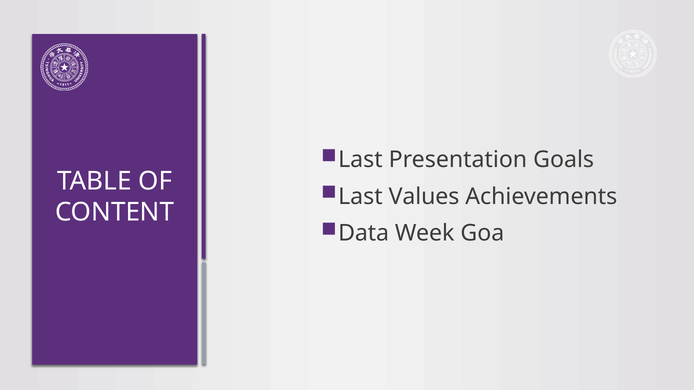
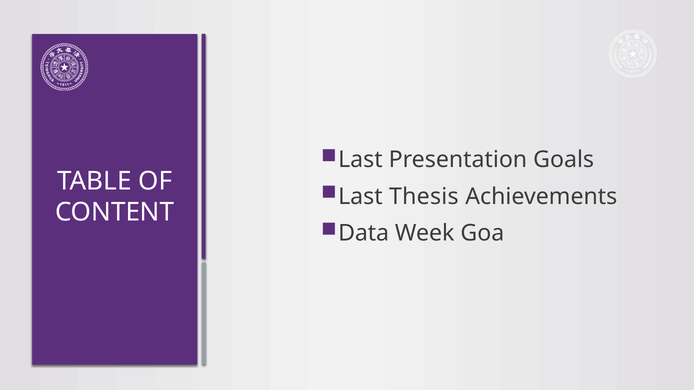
Values: Values -> Thesis (424, 197)
